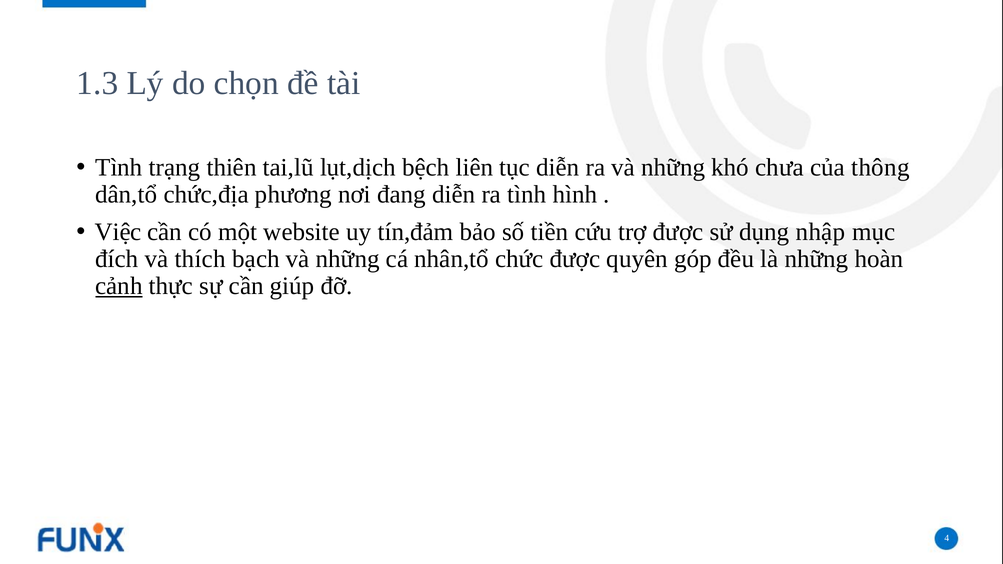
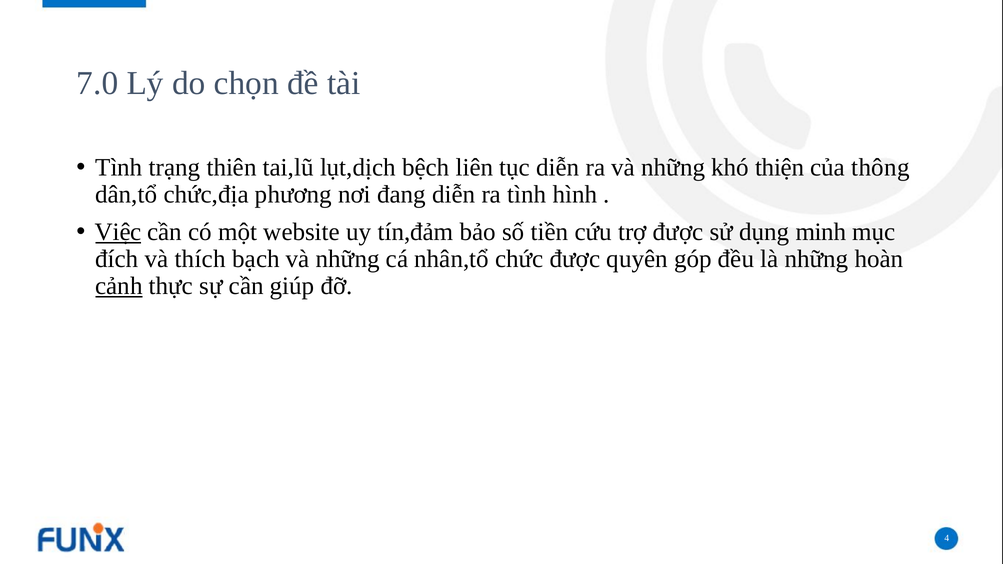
1.3: 1.3 -> 7.0 (97, 83)
chưa: chưa -> thiện (780, 167)
Việc underline: none -> present (118, 232)
nhập: nhập -> minh (821, 232)
